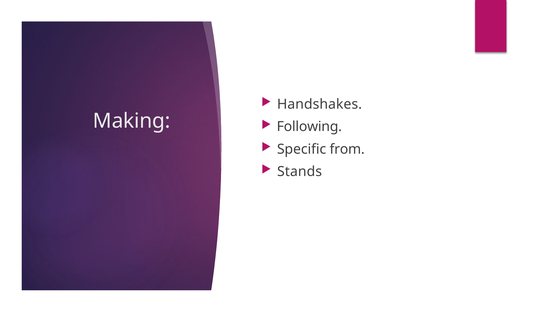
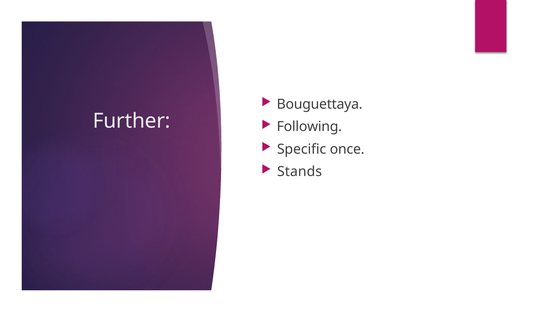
Handshakes: Handshakes -> Bouguettaya (320, 104)
Making: Making -> Further (132, 121)
from: from -> once (347, 149)
